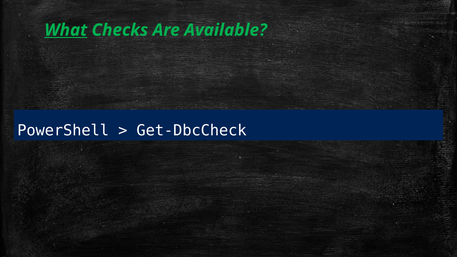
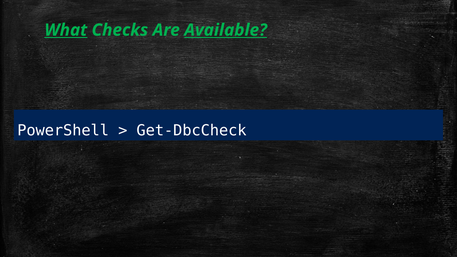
Available underline: none -> present (226, 30)
